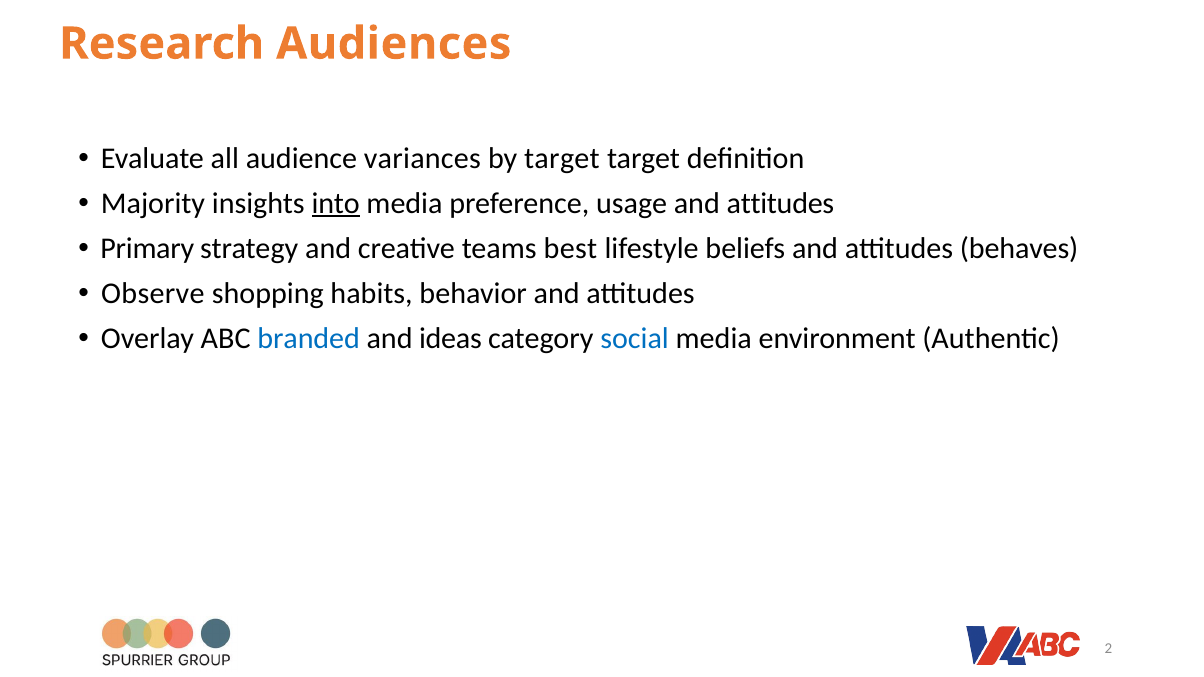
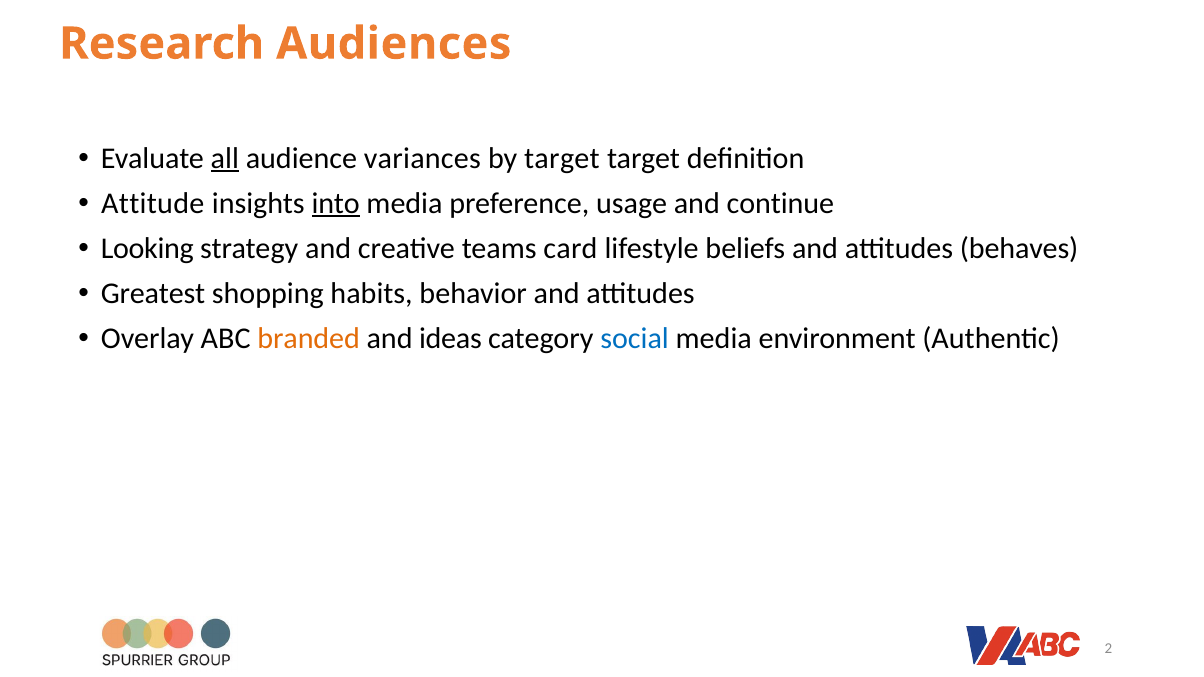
all underline: none -> present (225, 158)
Majority: Majority -> Attitude (153, 204)
usage and attitudes: attitudes -> continue (780, 204)
Primary: Primary -> Looking (147, 249)
best: best -> card (570, 249)
Observe: Observe -> Greatest (153, 294)
branded colour: blue -> orange (309, 339)
